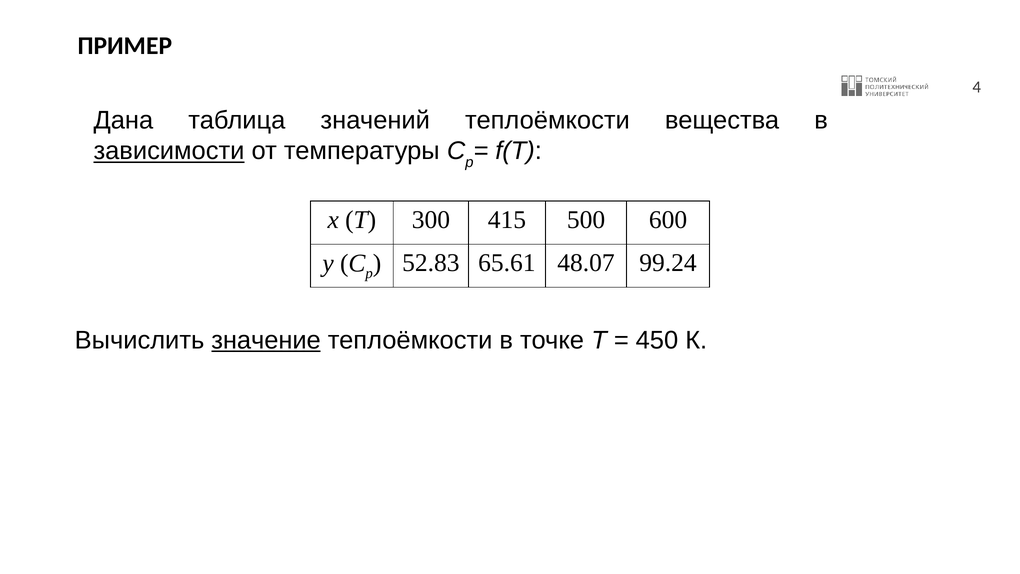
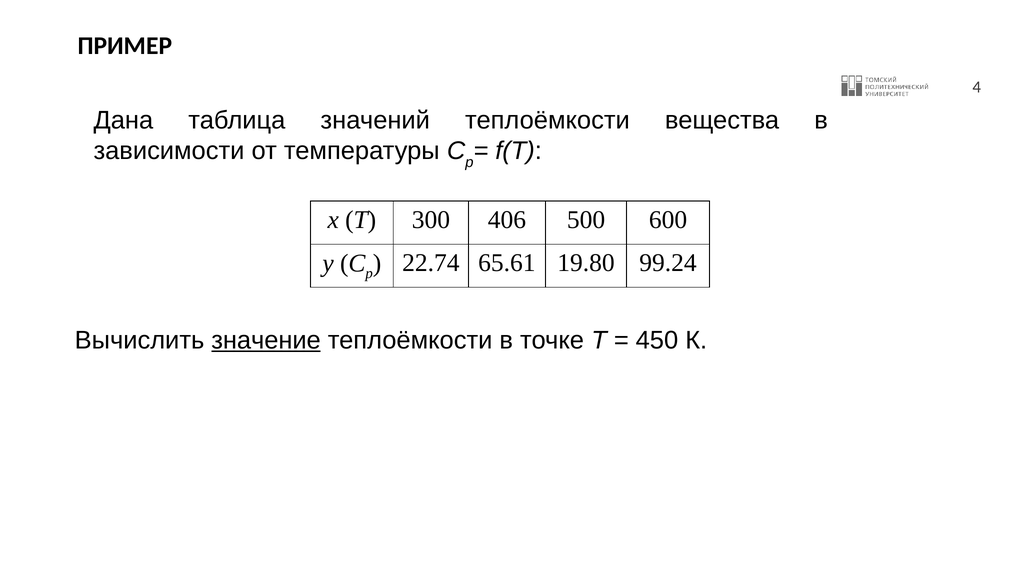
зависимости underline: present -> none (169, 151)
415: 415 -> 406 (507, 220)
52.83: 52.83 -> 22.74 (431, 263)
48.07: 48.07 -> 19.80 (586, 263)
